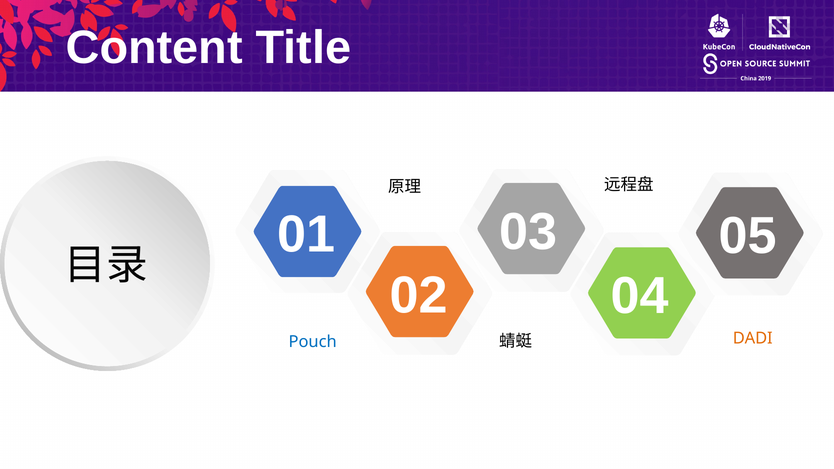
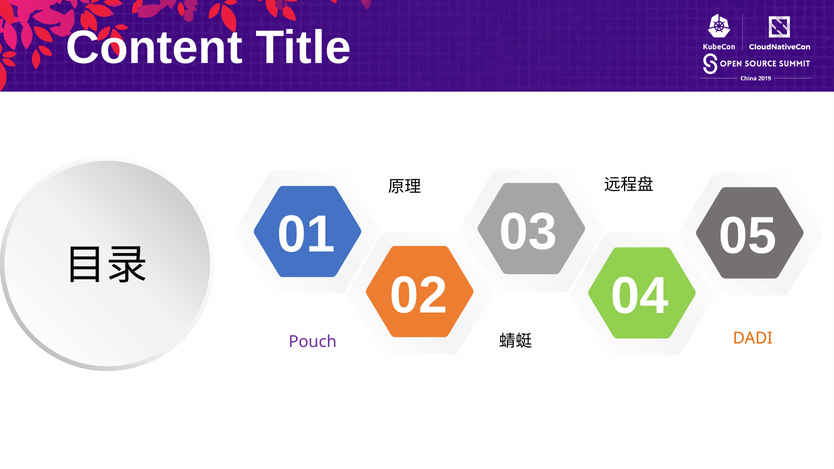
Pouch colour: blue -> purple (313, 342)
